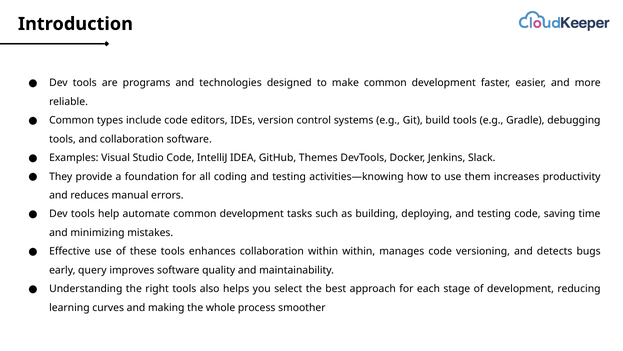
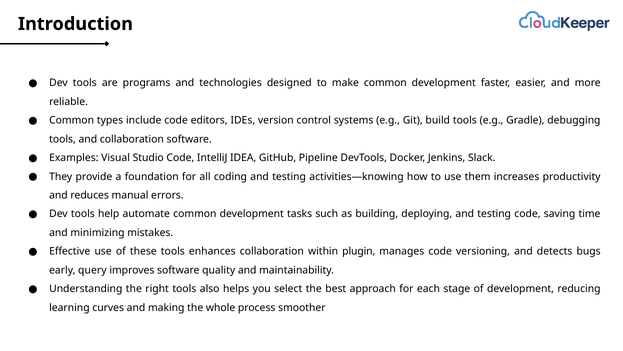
Themes: Themes -> Pipeline (318, 158)
within within: within -> plugin (359, 251)
